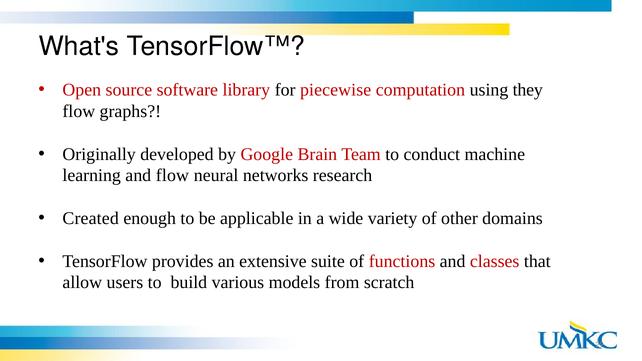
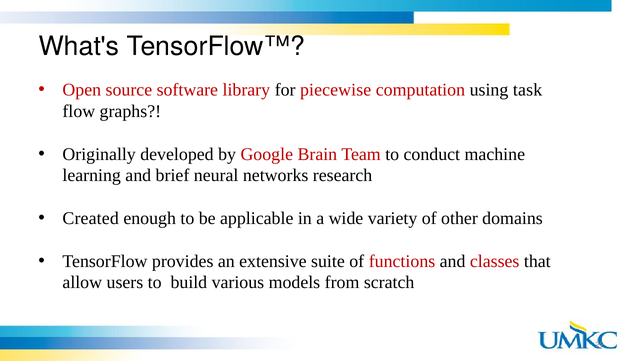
they: they -> task (528, 90)
and flow: flow -> brief (172, 176)
